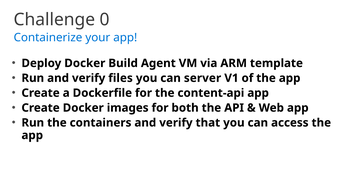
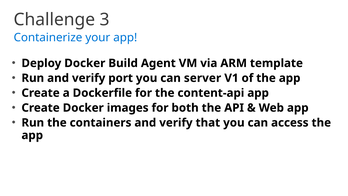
0: 0 -> 3 (105, 20)
files: files -> port (121, 78)
